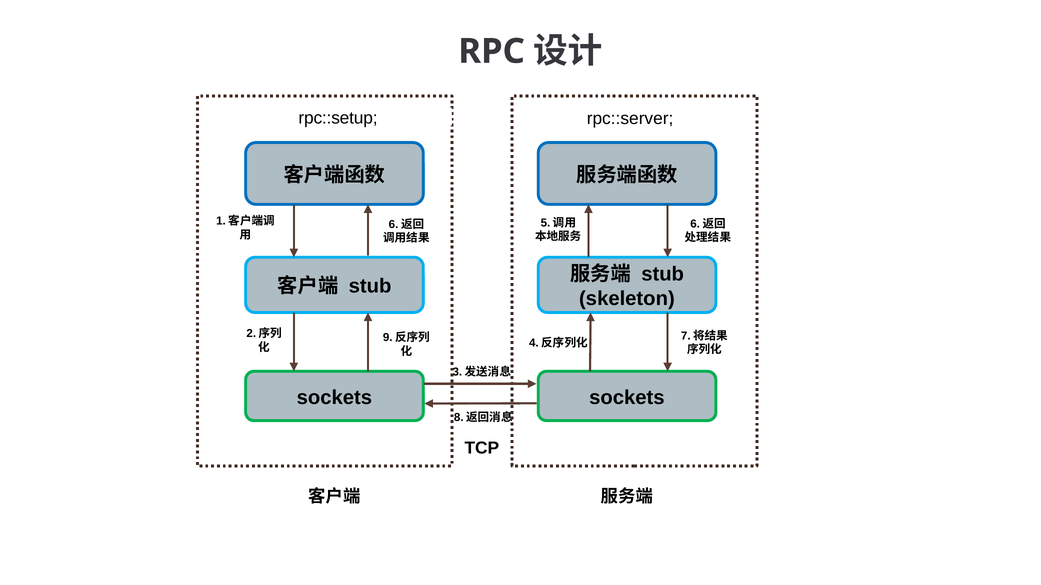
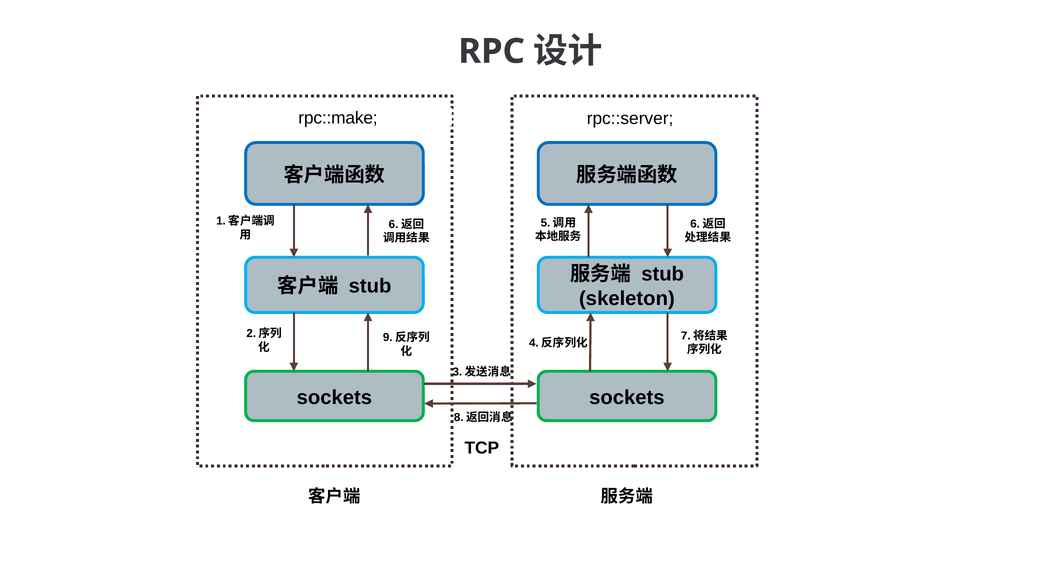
rpc::setup: rpc::setup -> rpc::make (338, 118)
